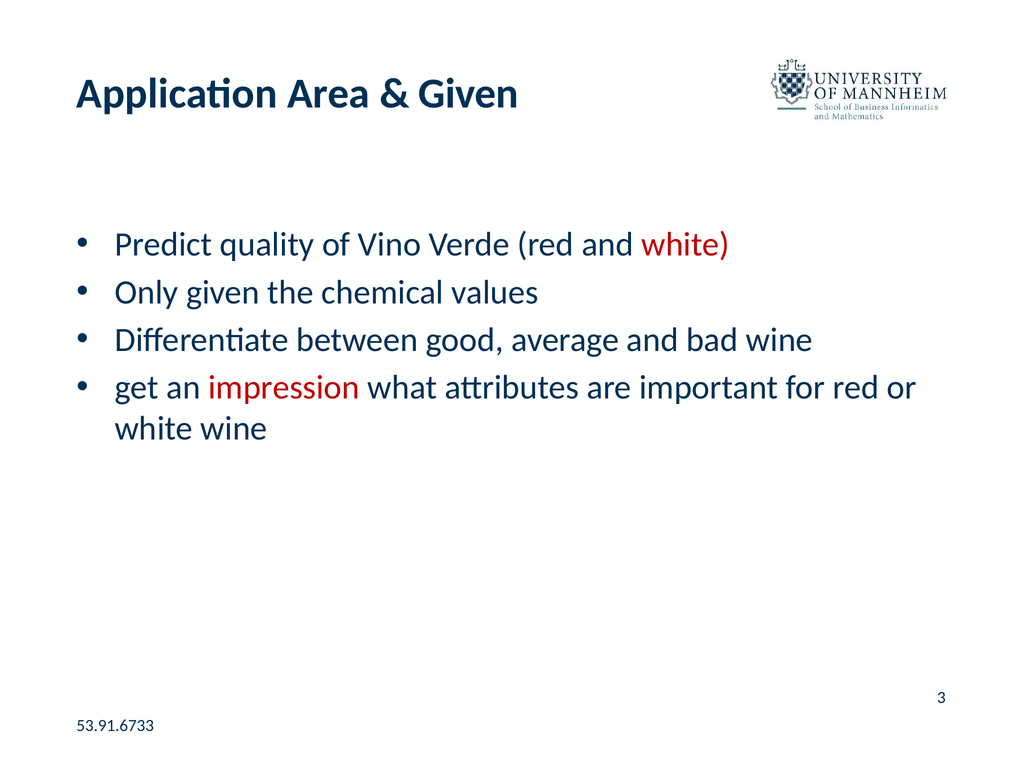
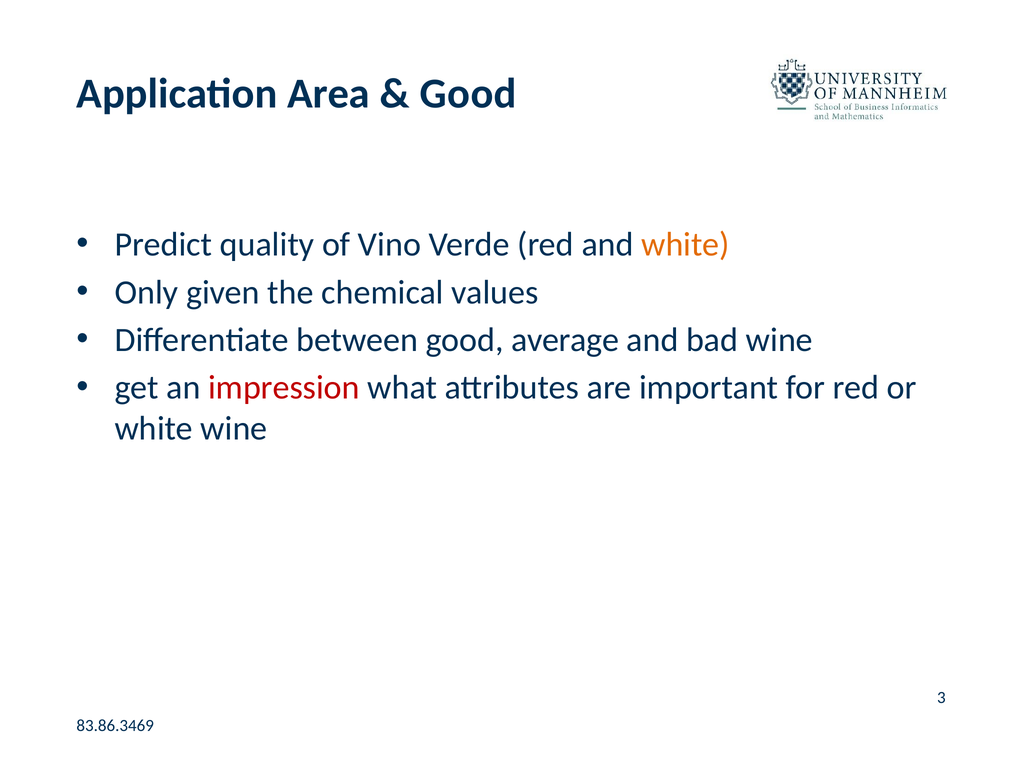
Given: Given -> Good (468, 94)
white colour: red -> orange (685, 244)
53.91.6733: 53.91.6733 -> 83.86.3469 (115, 725)
